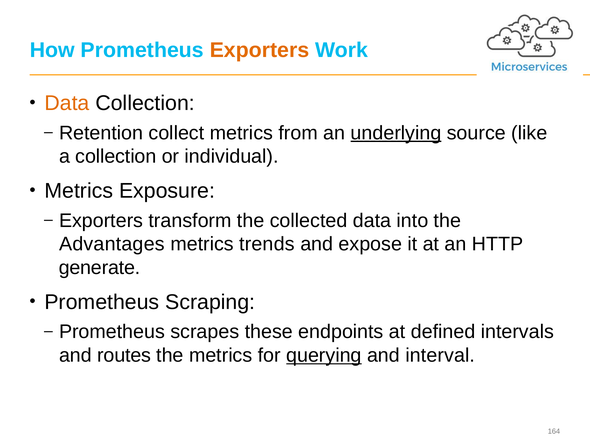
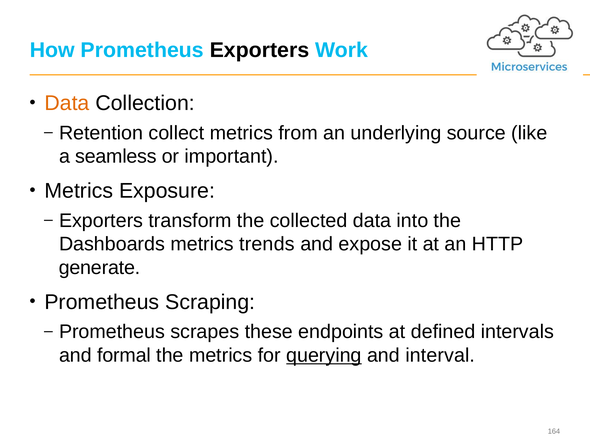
Exporters colour: orange -> black (259, 50)
underlying underline: present -> none (396, 133)
a collection: collection -> seamless (116, 157)
individual: individual -> important (232, 157)
Advantages: Advantages -> Dashboards (112, 244)
routes: routes -> formal (124, 356)
